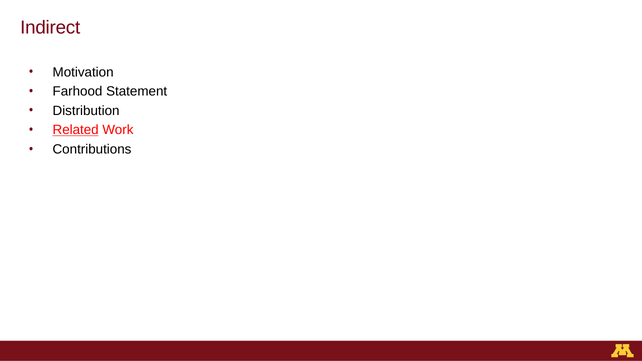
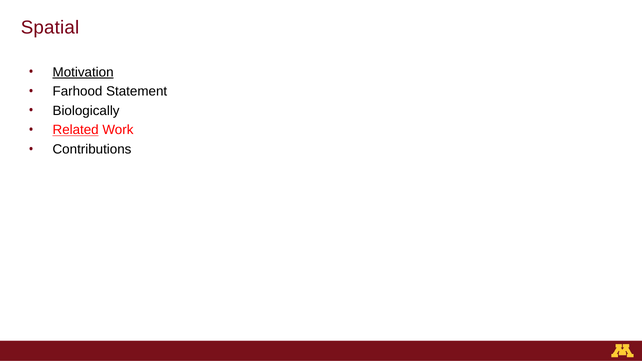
Indirect: Indirect -> Spatial (50, 28)
Motivation underline: none -> present (83, 72)
Distribution: Distribution -> Biologically (86, 111)
